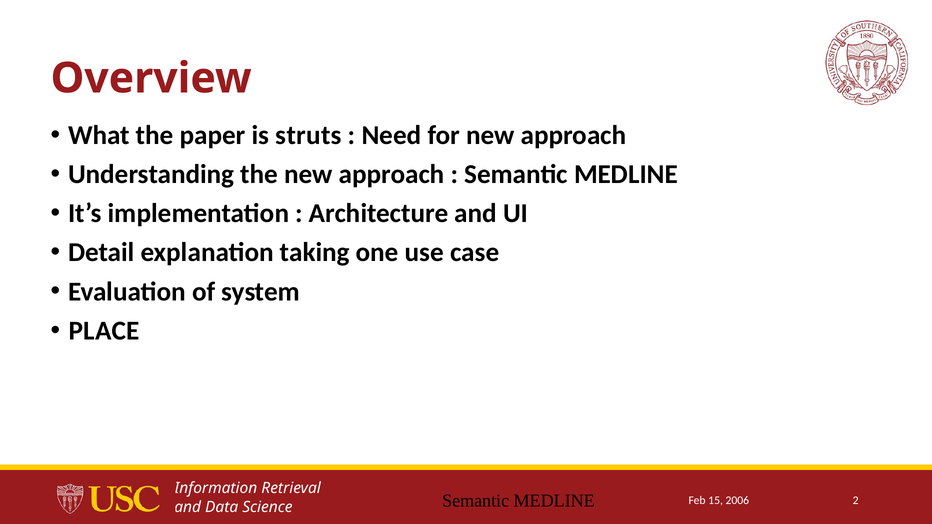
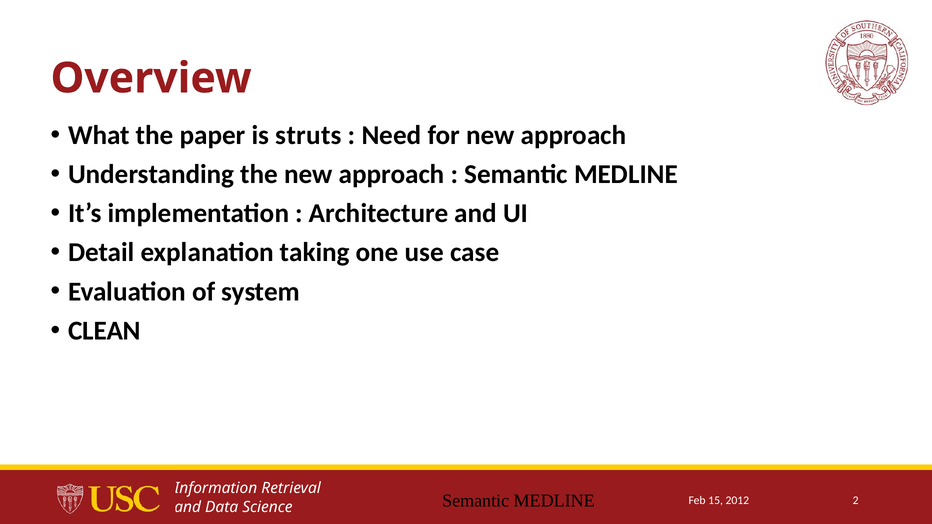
PLACE: PLACE -> CLEAN (104, 331)
2006: 2006 -> 2012 (737, 501)
